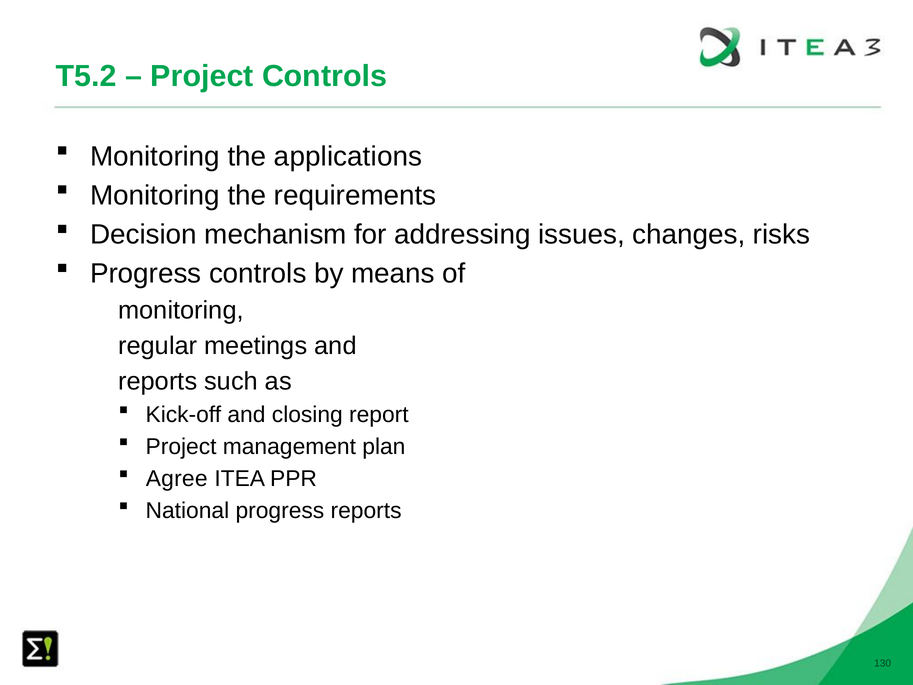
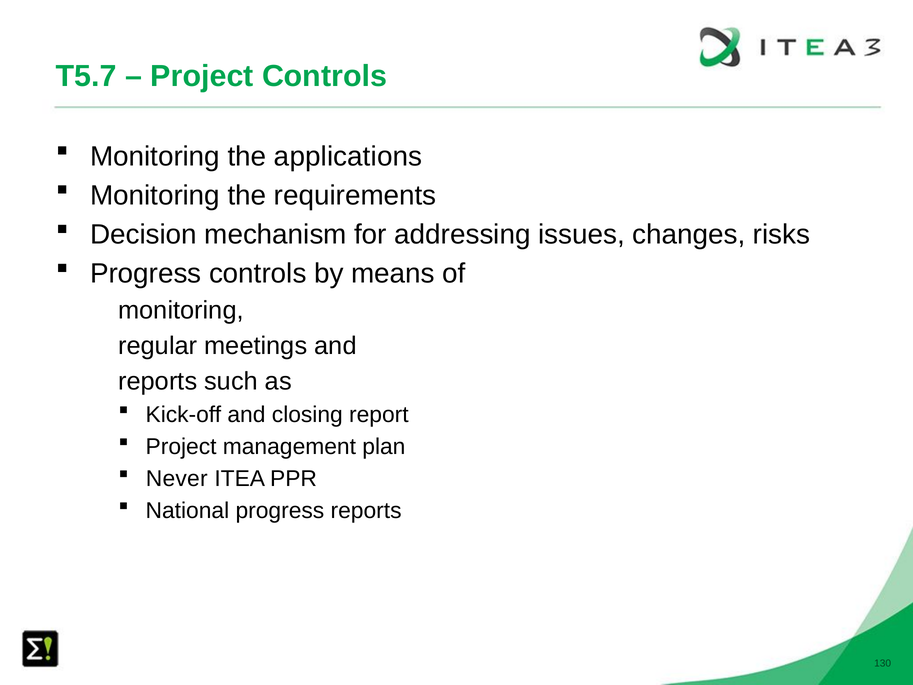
T5.2: T5.2 -> T5.7 (86, 76)
Agree: Agree -> Never (177, 478)
